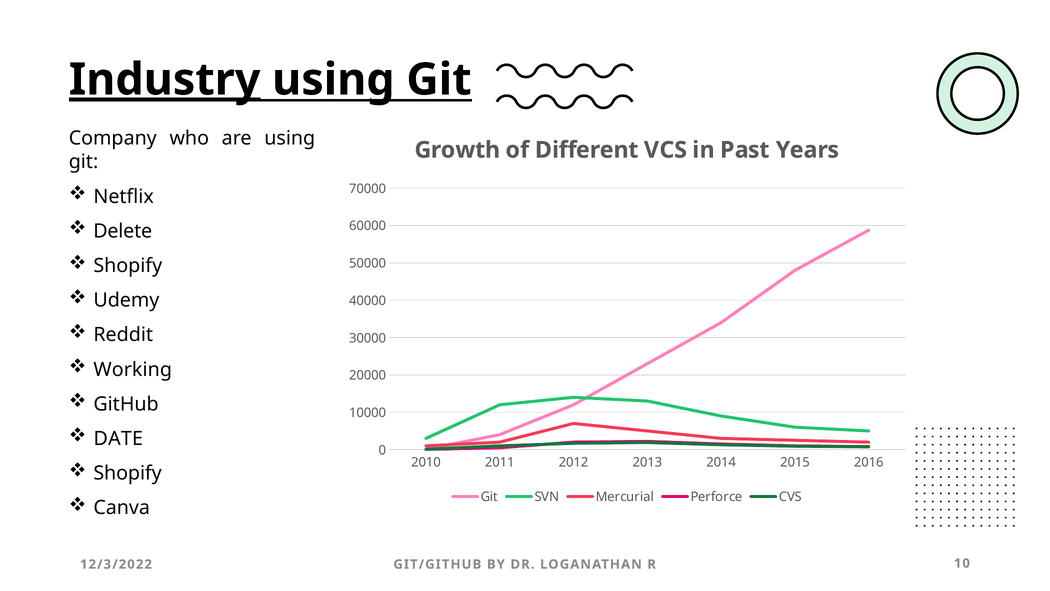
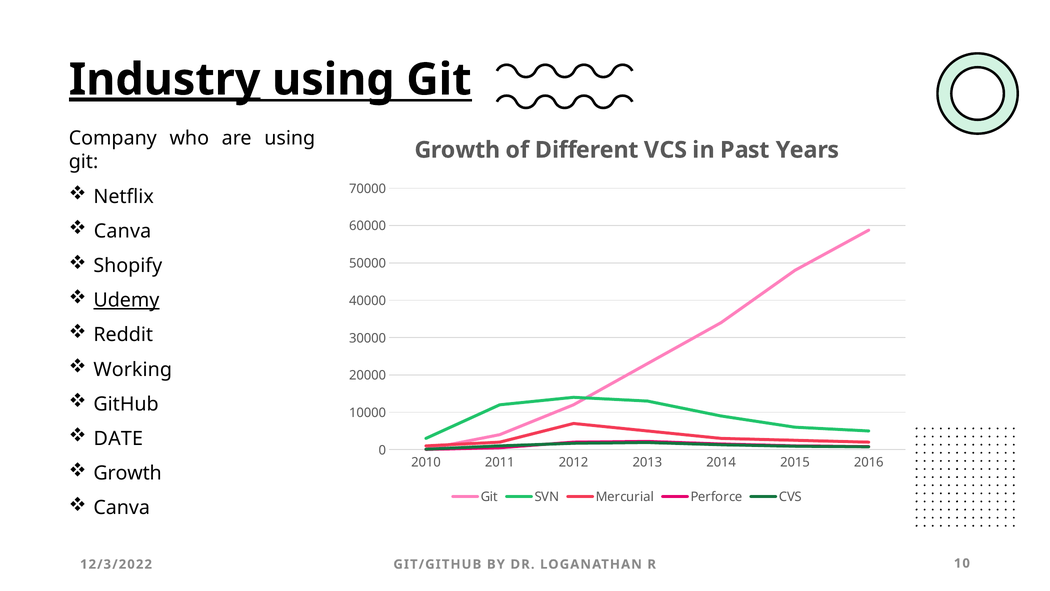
Delete: Delete -> Canva (123, 231)
Udemy underline: none -> present (126, 300)
Shopify: Shopify -> Growth (128, 473)
